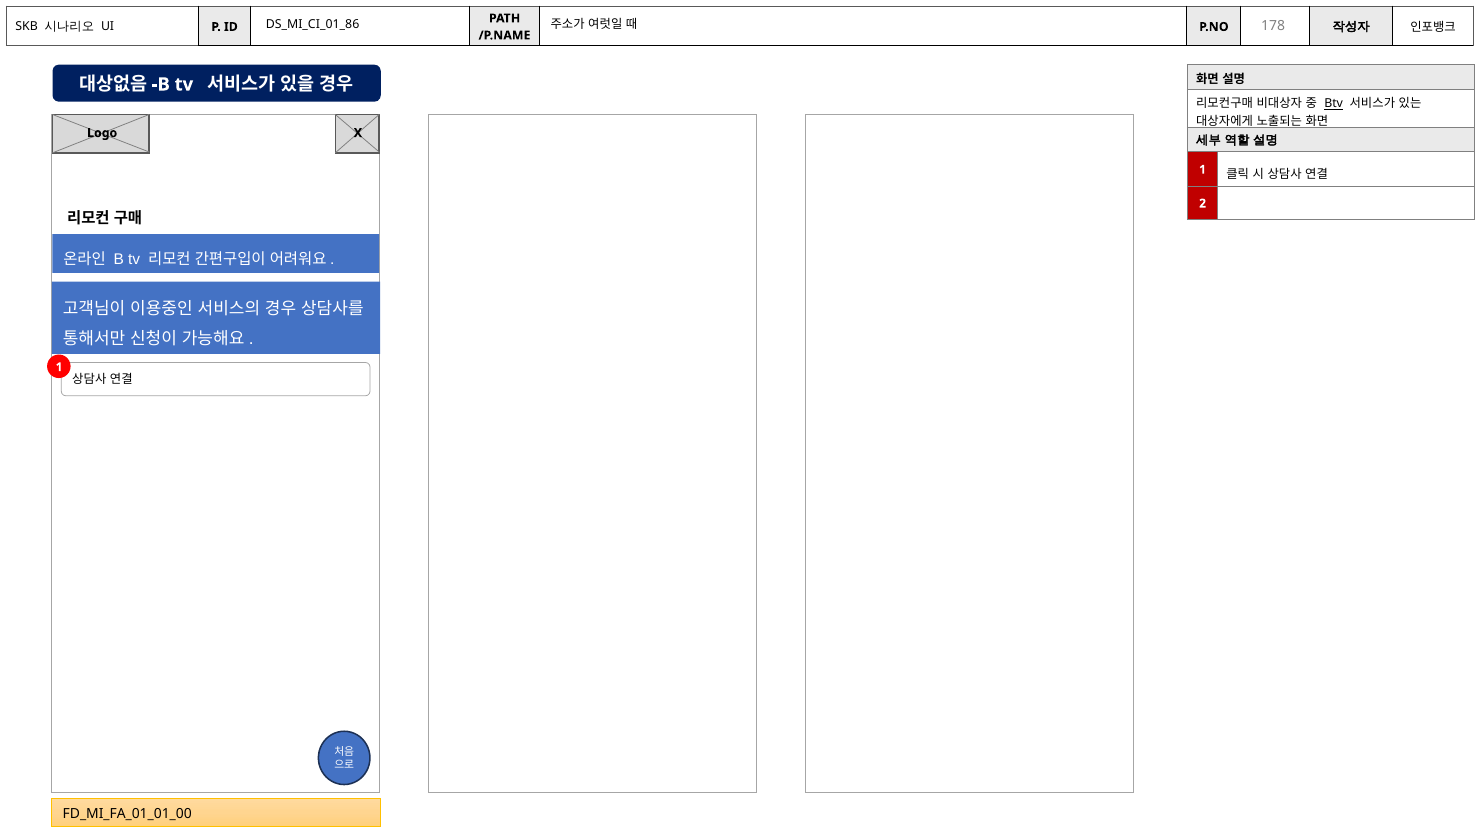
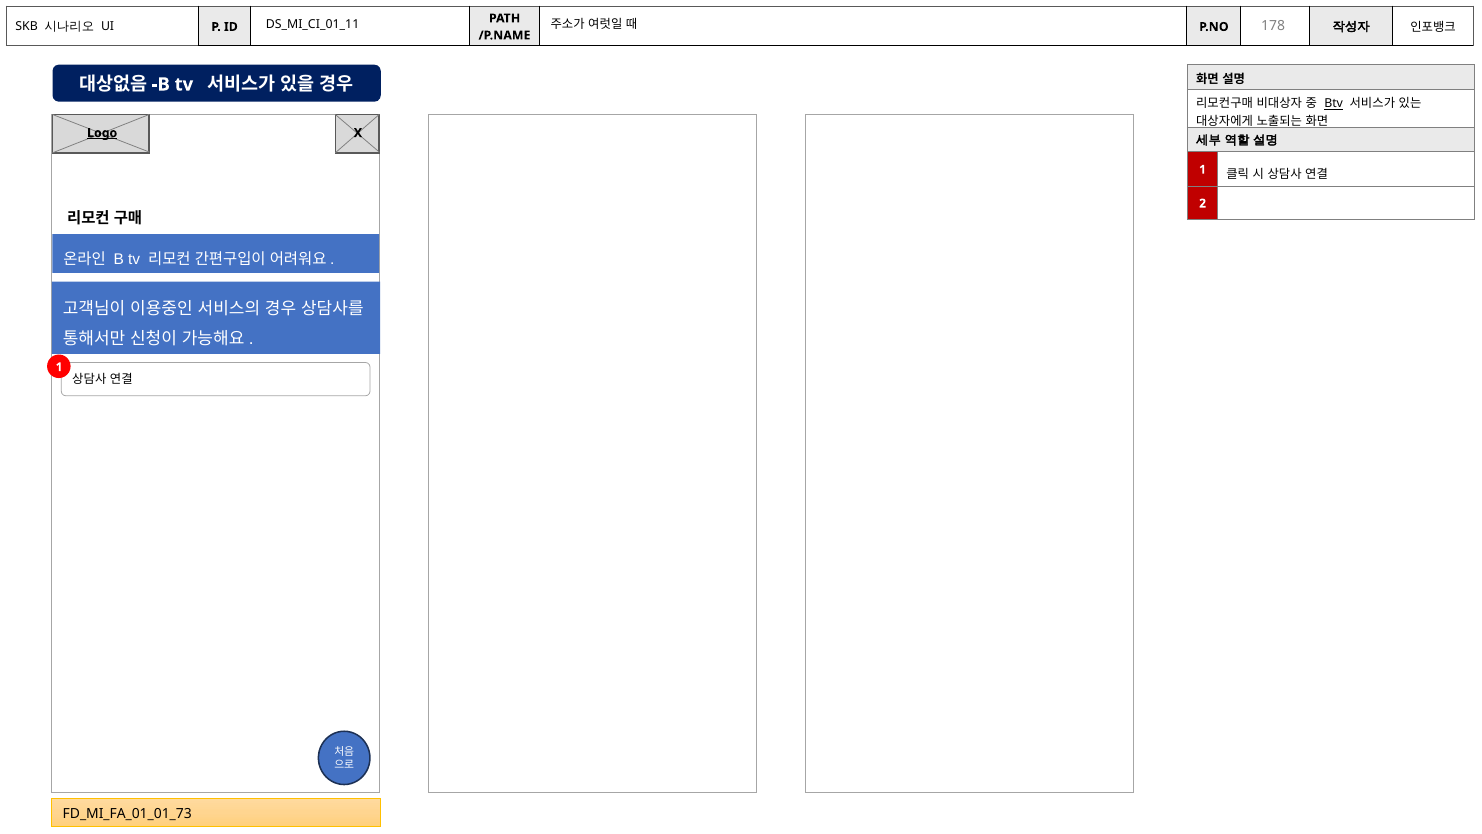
DS_MI_CI_01_86: DS_MI_CI_01_86 -> DS_MI_CI_01_11 (313, 25)
Logo underline: none -> present (102, 133)
FD_MI_FA_01_01_00: FD_MI_FA_01_01_00 -> FD_MI_FA_01_01_73 (127, 813)
